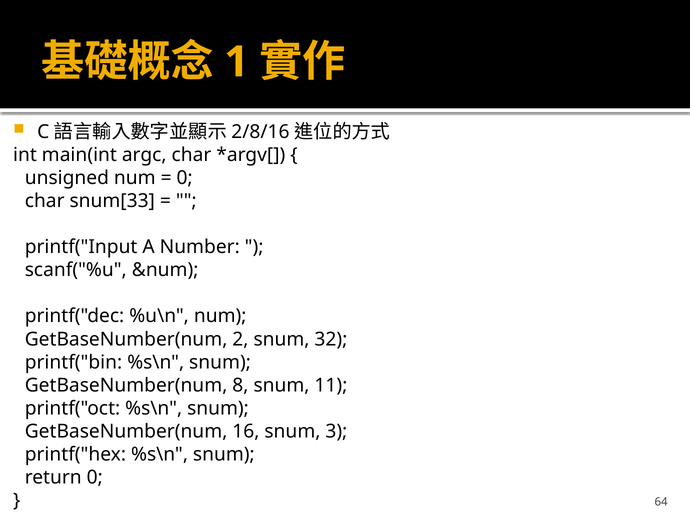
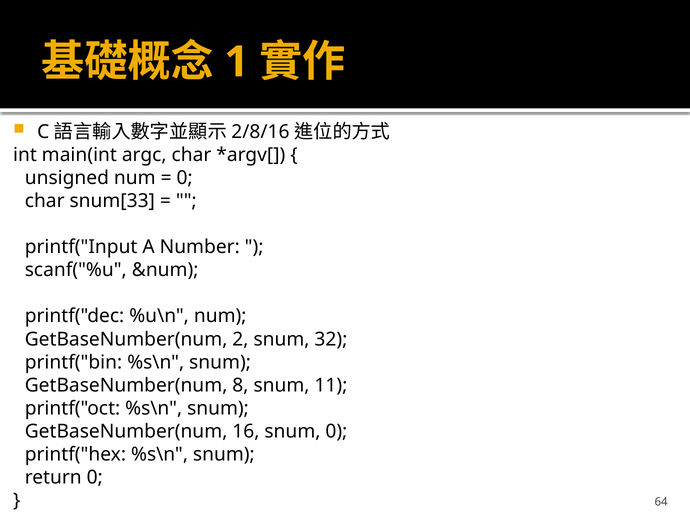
snum 3: 3 -> 0 (336, 431)
